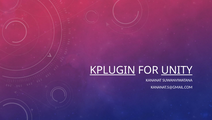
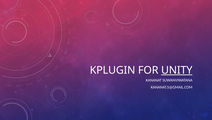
KPLUGIN underline: present -> none (113, 70)
